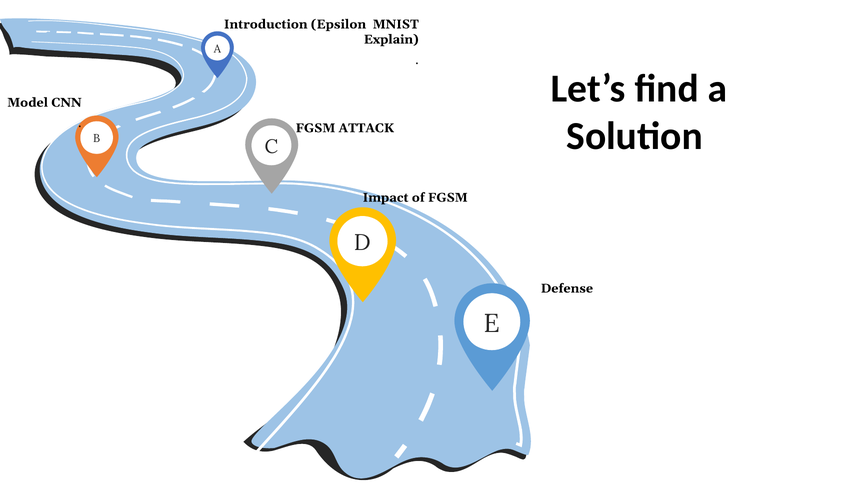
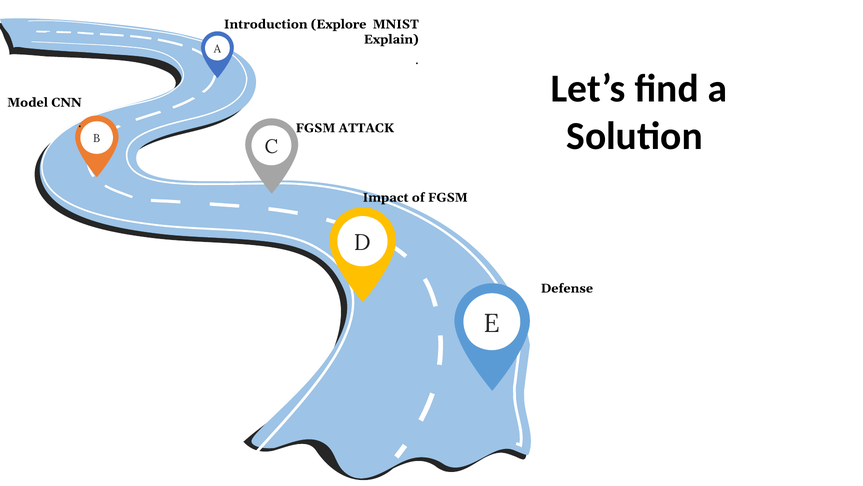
Epsilon: Epsilon -> Explore (339, 24)
